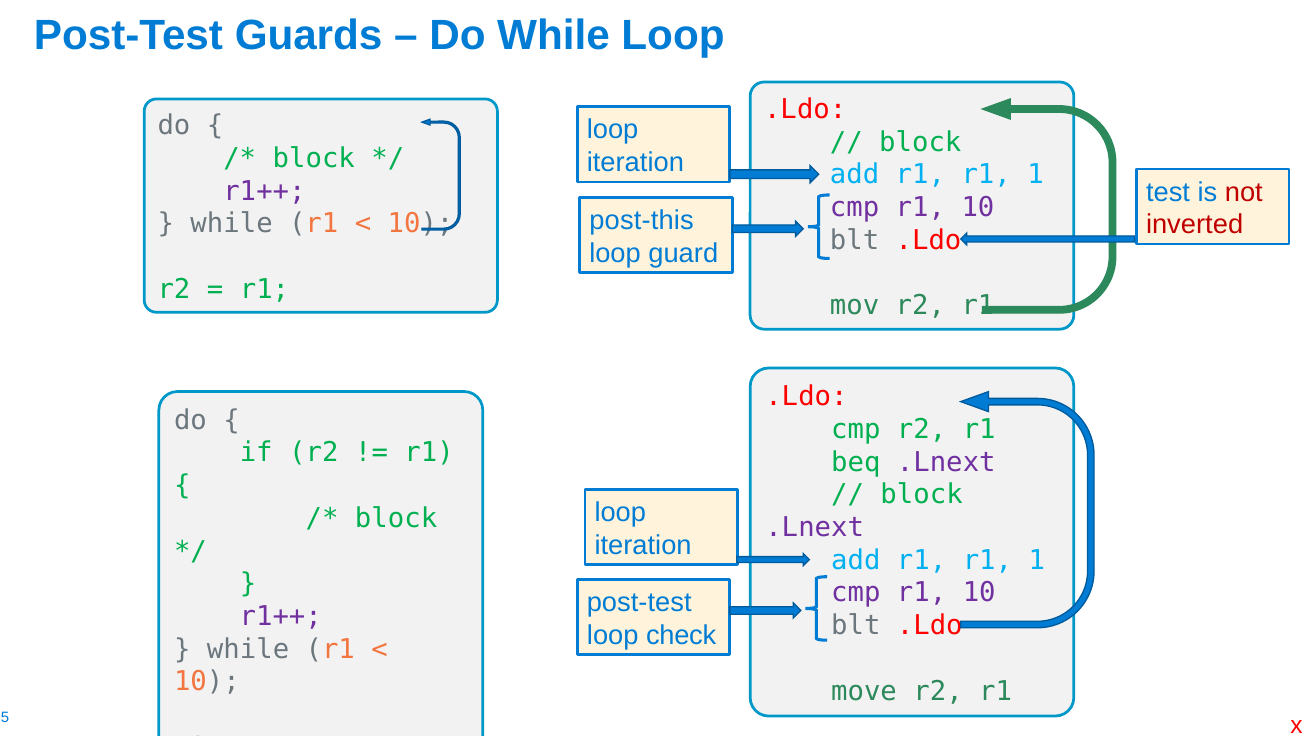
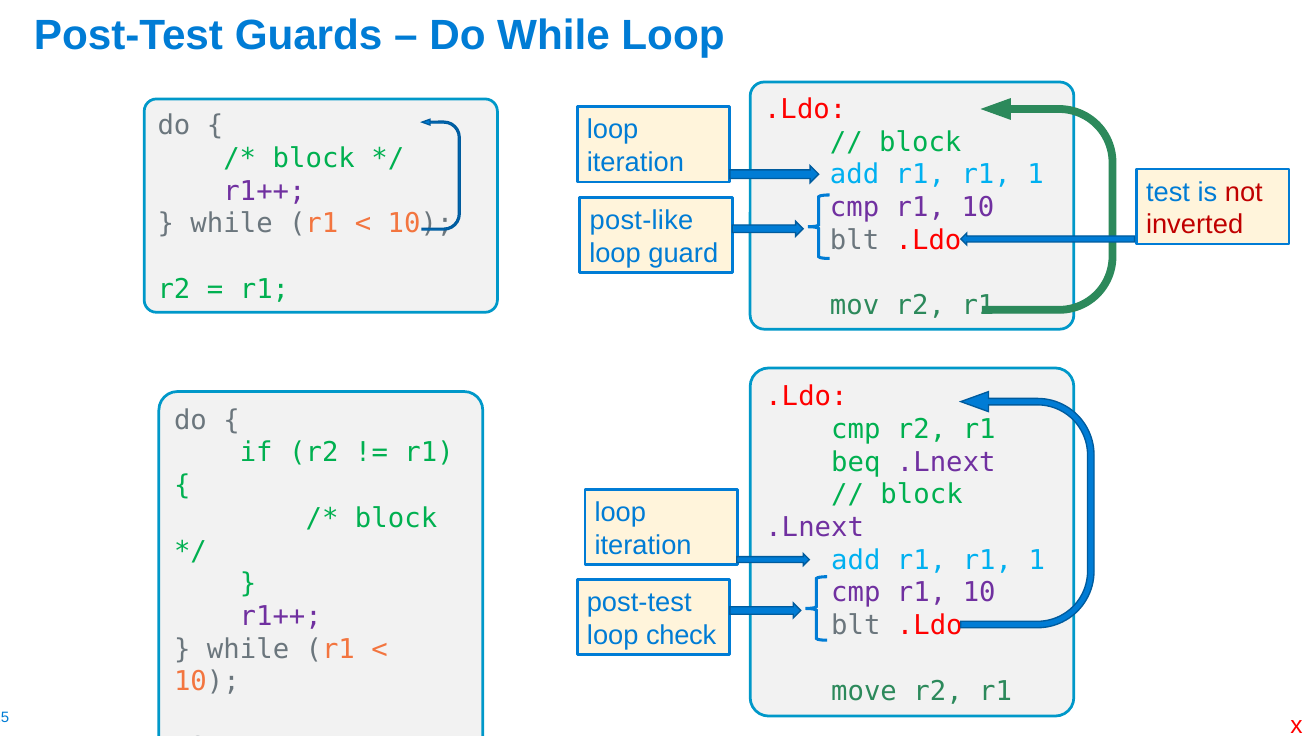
post-this: post-this -> post-like (642, 221)
